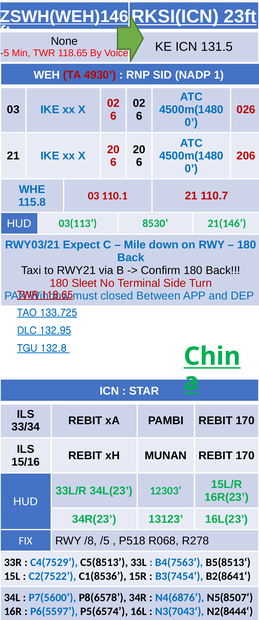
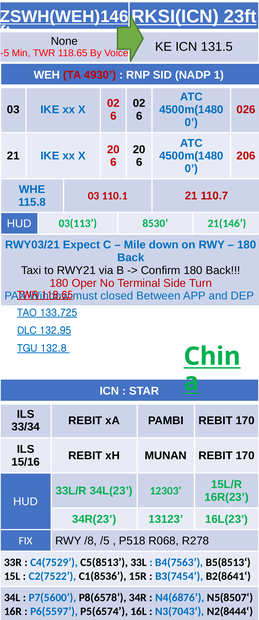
Sleet: Sleet -> Oper (84, 283)
